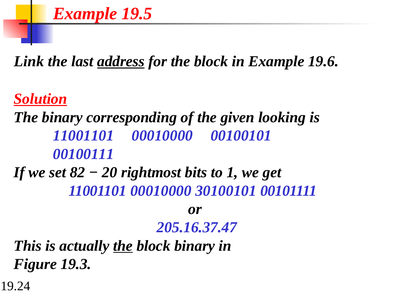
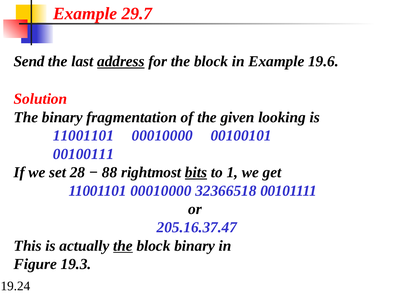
19.5: 19.5 -> 29.7 (137, 14)
Link: Link -> Send (29, 62)
Solution underline: present -> none (40, 99)
corresponding: corresponding -> fragmentation (132, 117)
82: 82 -> 28 (77, 173)
20: 20 -> 88 (110, 173)
bits underline: none -> present (196, 173)
30100101: 30100101 -> 32366518 (226, 191)
